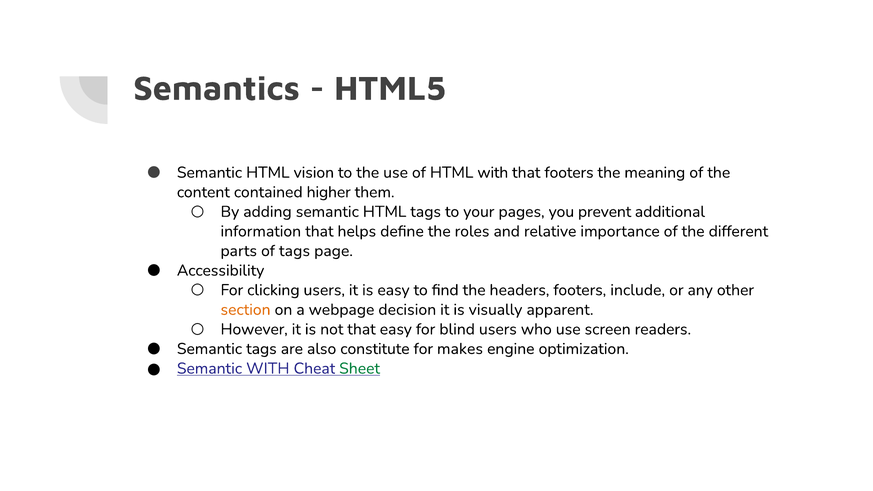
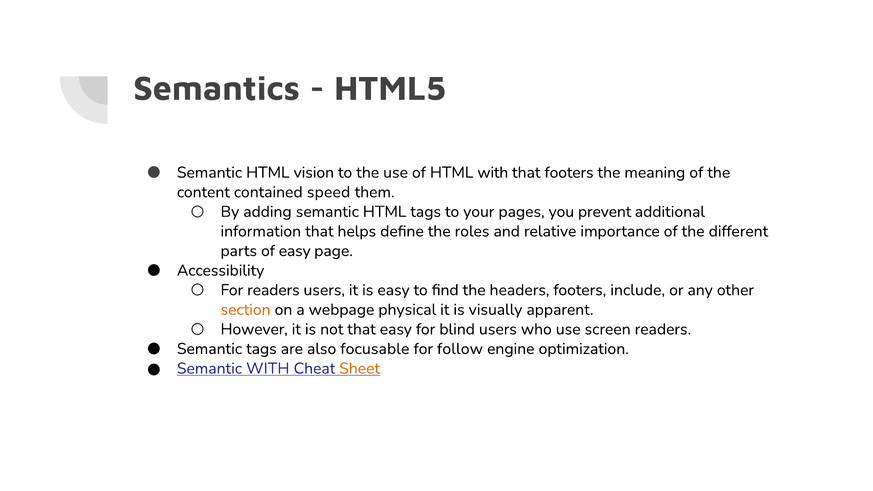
higher: higher -> speed (329, 192)
of tags: tags -> easy (295, 251)
For clicking: clicking -> readers (273, 290)
decision: decision -> physical (407, 310)
constitute: constitute -> focusable (375, 349)
makes: makes -> follow (460, 349)
Sheet colour: green -> orange (360, 369)
